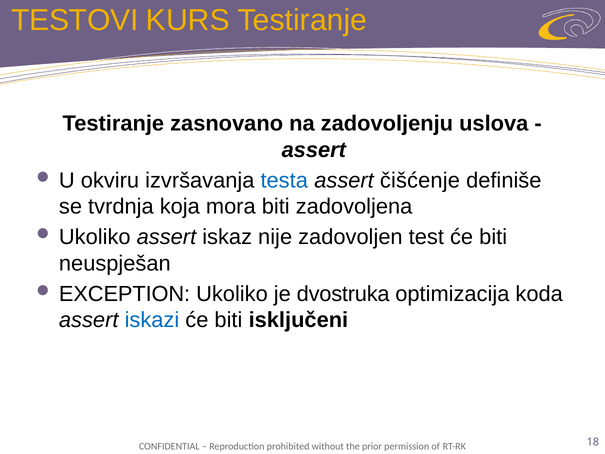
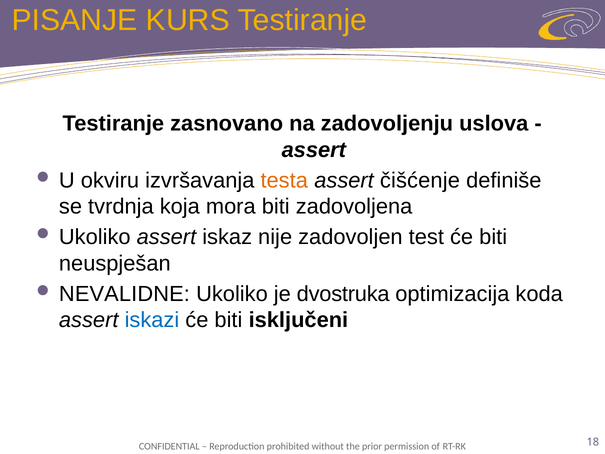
TESTOVI: TESTOVI -> PISANJE (75, 20)
testa colour: blue -> orange (284, 180)
EXCEPTION: EXCEPTION -> NEVALIDNE (124, 294)
